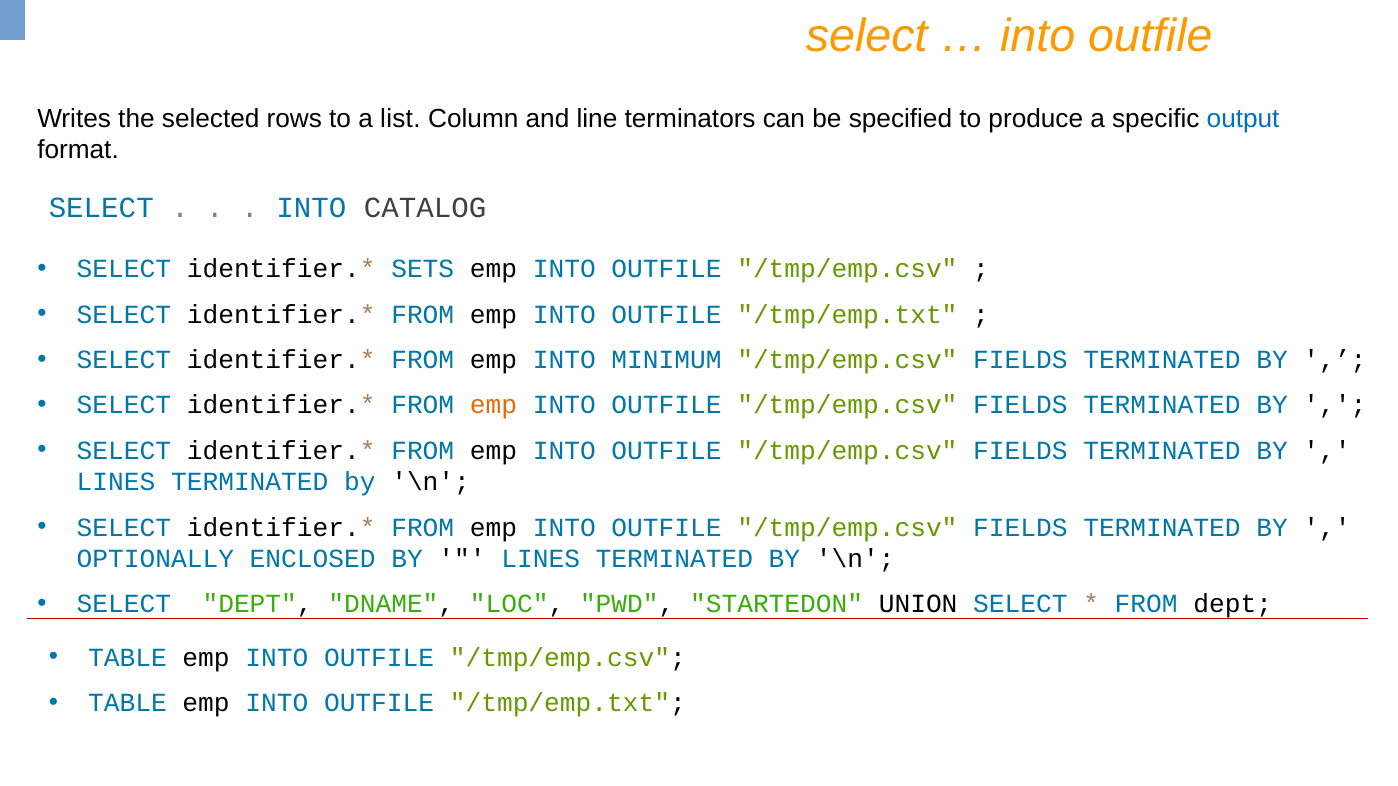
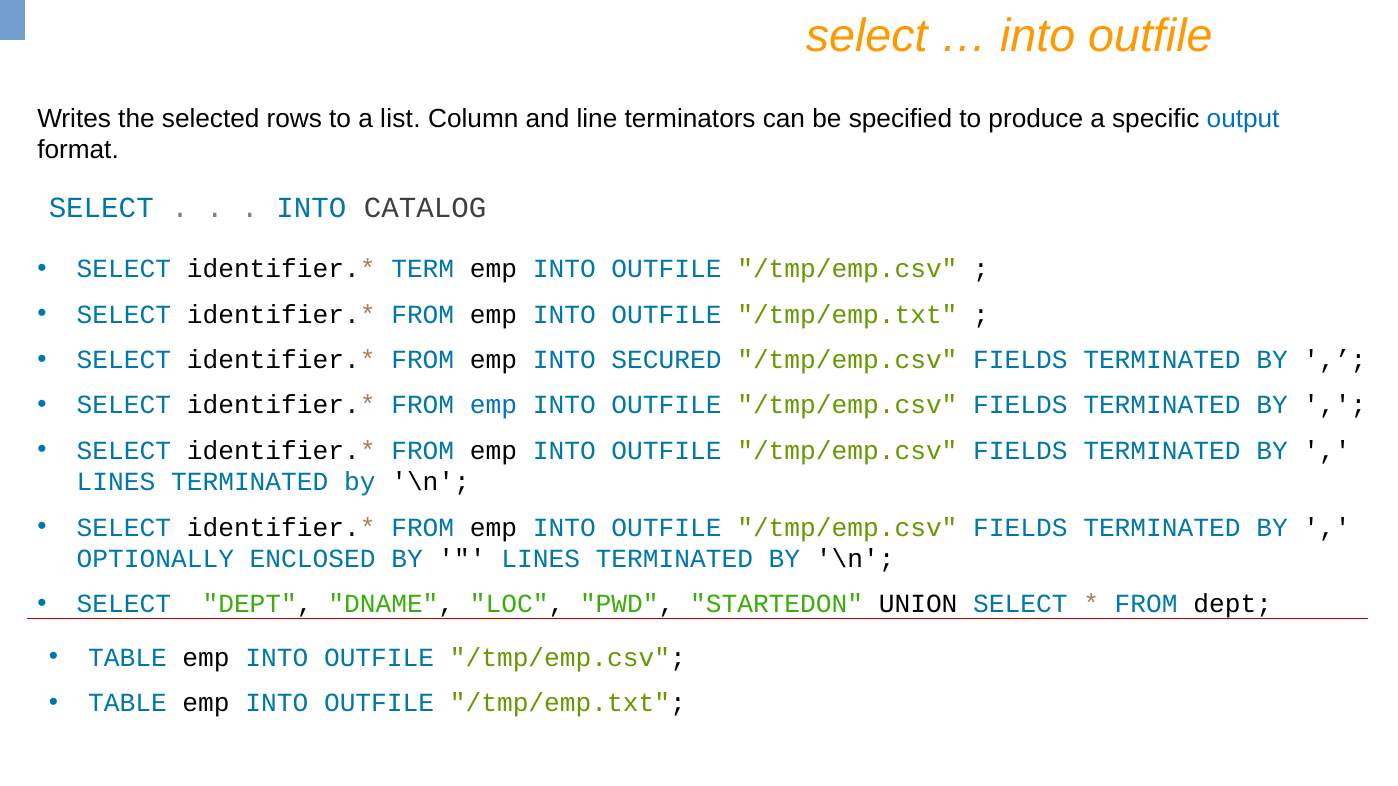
SETS: SETS -> TERM (423, 269)
MINIMUM: MINIMUM -> SECURED (667, 360)
emp colour: orange -> blue (494, 405)
